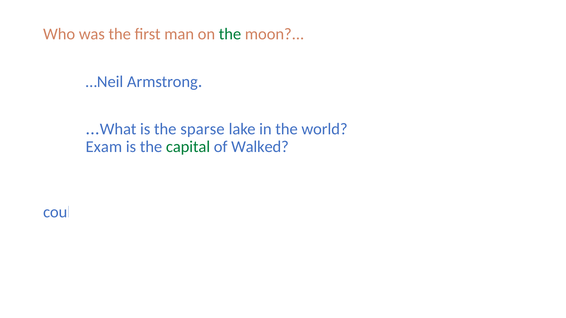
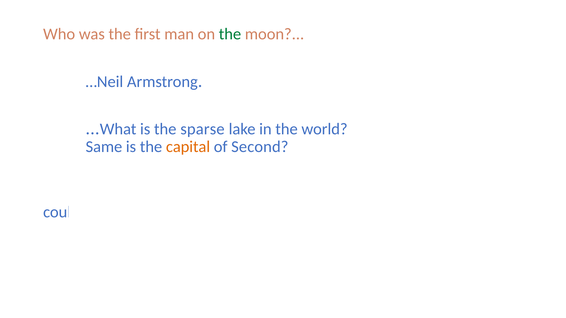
Exam: Exam -> Same (104, 147)
capital colour: green -> orange (188, 147)
Walked: Walked -> Second (260, 147)
